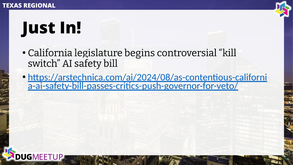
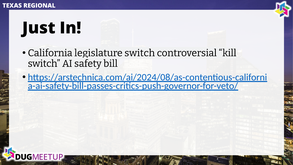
legislature begins: begins -> switch (140, 53)
